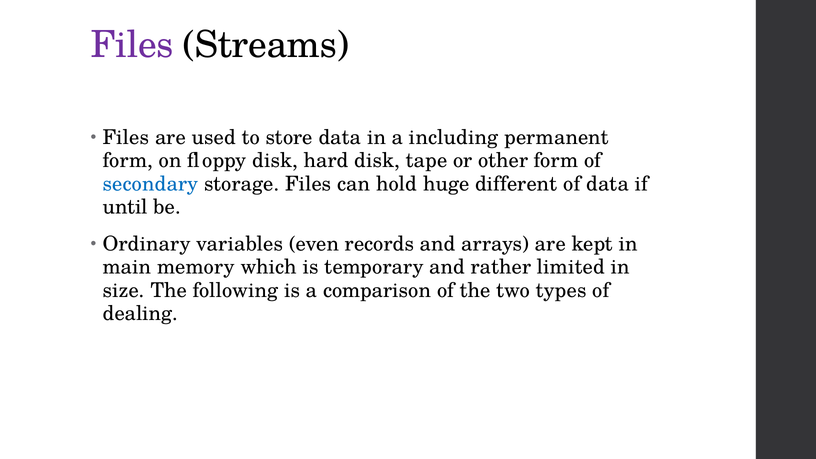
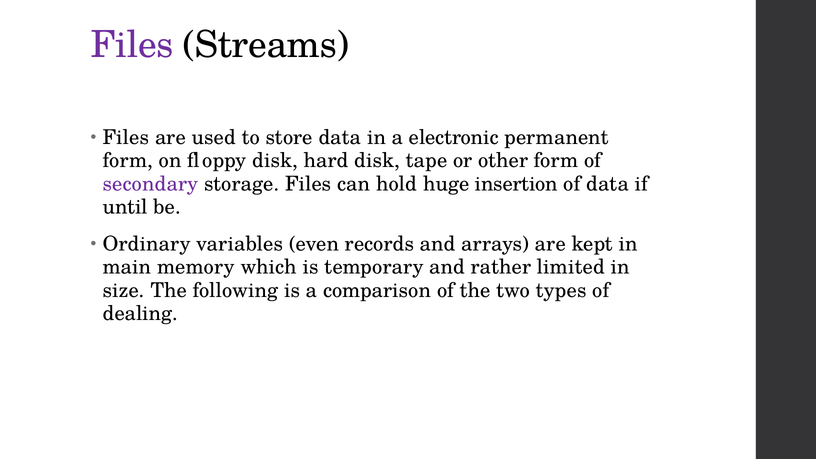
including: including -> electronic (454, 137)
secondary colour: blue -> purple (150, 184)
different: different -> insertion (516, 184)
